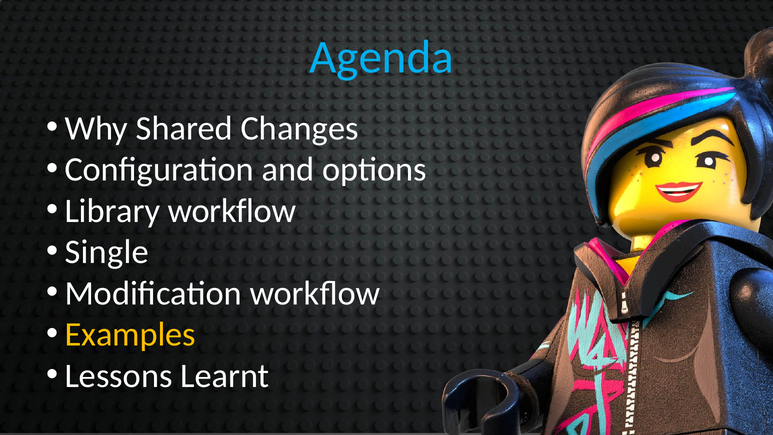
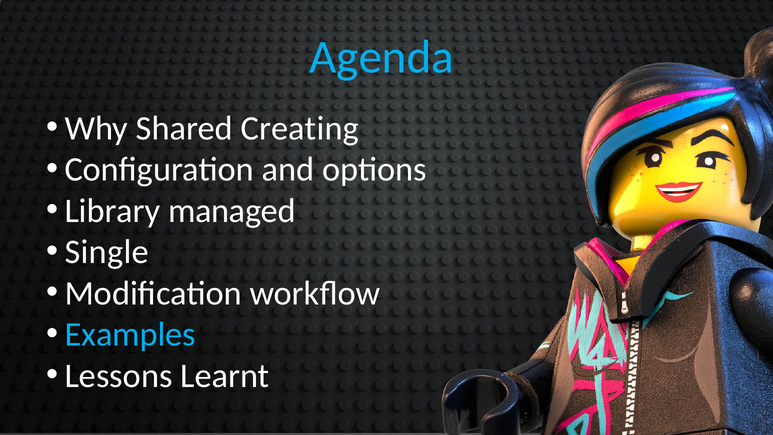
Changes: Changes -> Creating (300, 128)
Library workflow: workflow -> managed (232, 211)
Examples colour: yellow -> light blue (130, 334)
